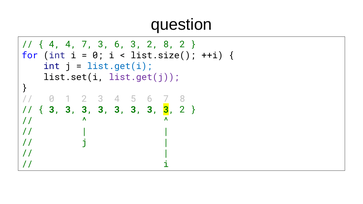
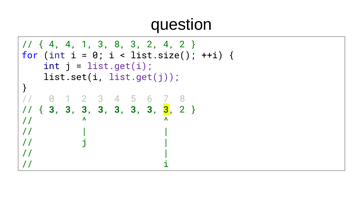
4 7: 7 -> 1 (87, 44)
3 6: 6 -> 8 (120, 44)
2 8: 8 -> 4 (169, 44)
list.get(i colour: blue -> purple (120, 66)
